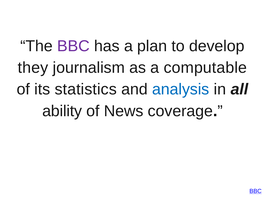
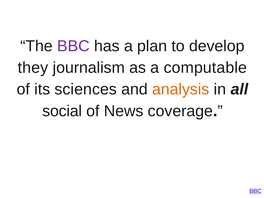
statistics: statistics -> sciences (86, 89)
analysis colour: blue -> orange (181, 89)
ability: ability -> social (62, 111)
